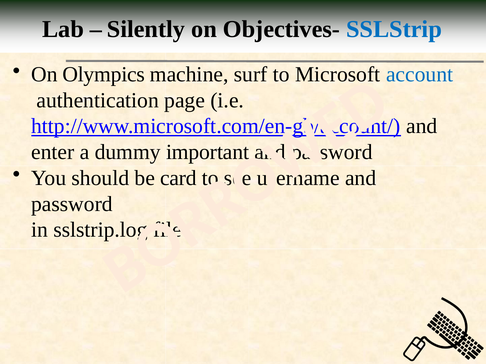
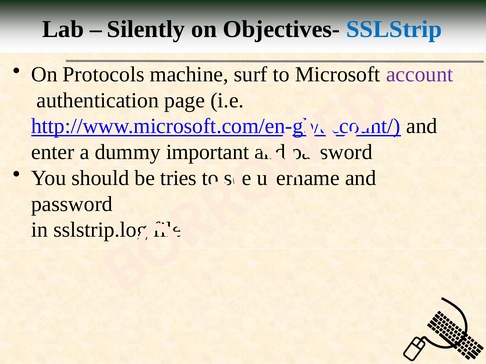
Olympics: Olympics -> Protocols (104, 75)
account colour: blue -> purple (420, 75)
card: card -> tries (178, 178)
